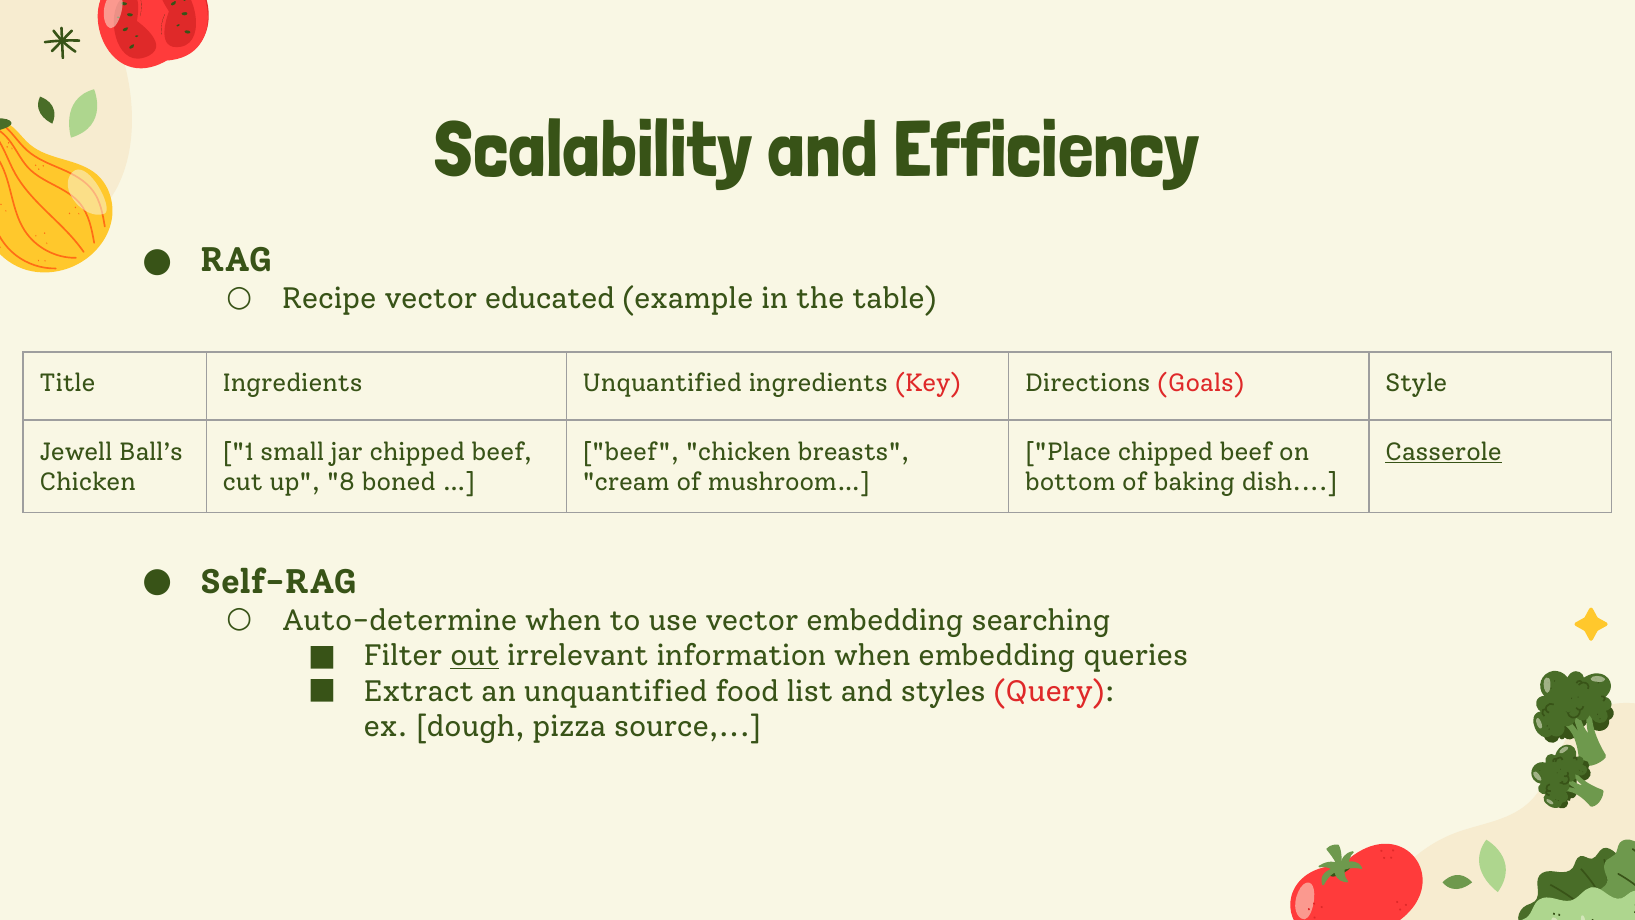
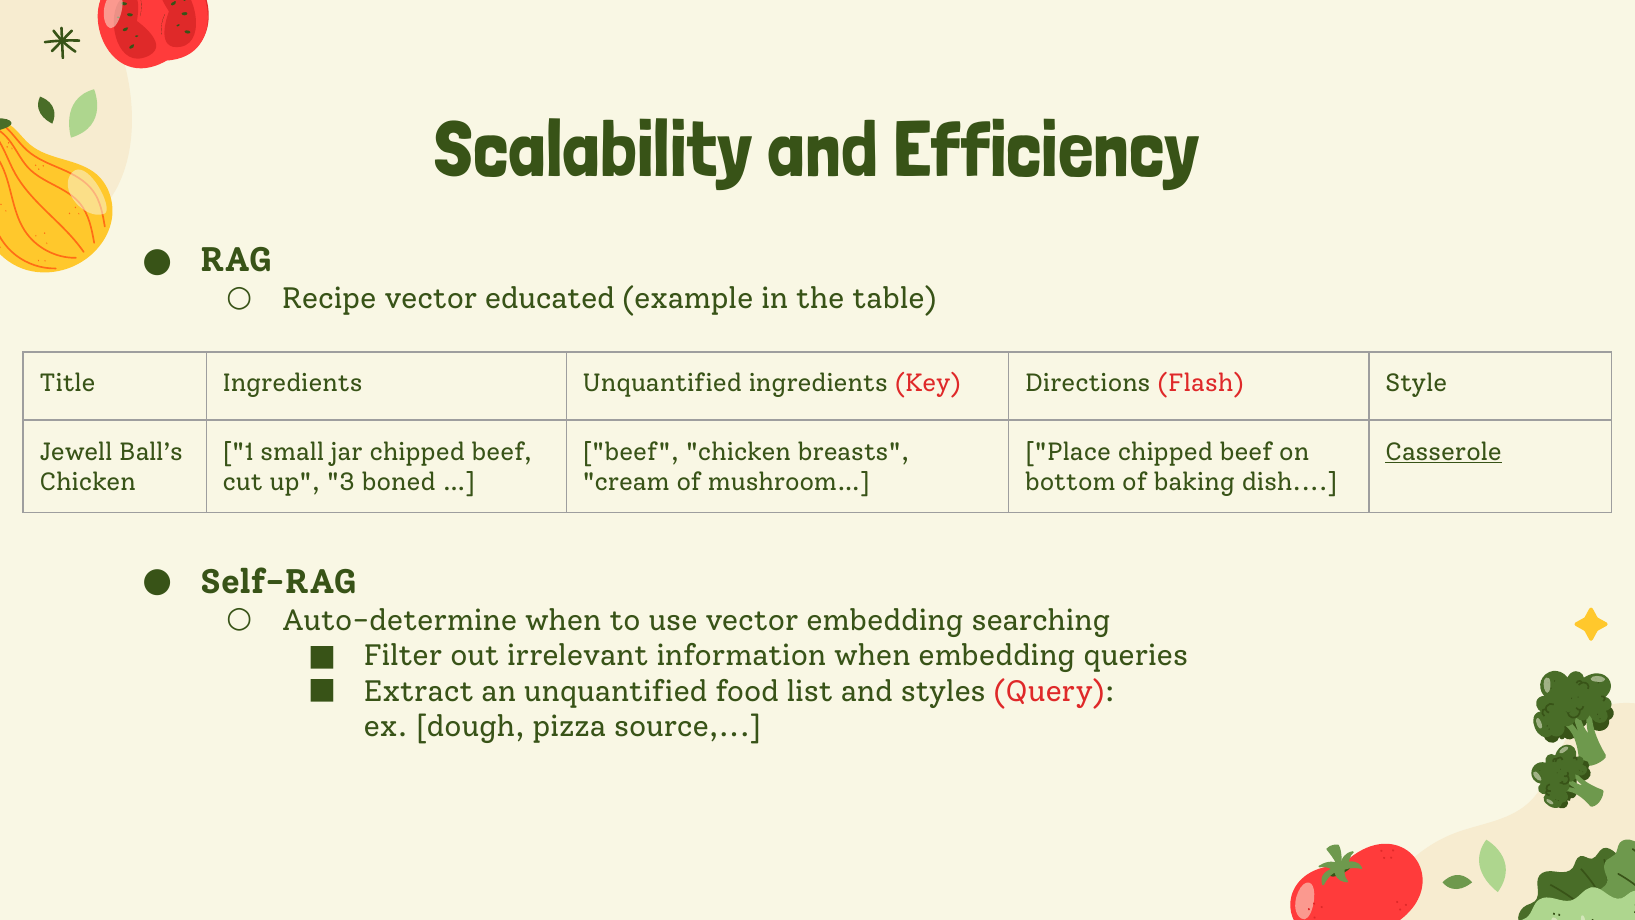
Goals: Goals -> Flash (1201, 384)
8: 8 -> 3 (341, 482)
out underline: present -> none (475, 656)
